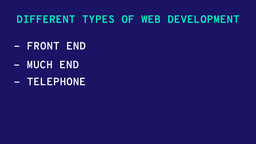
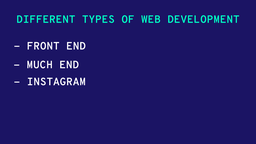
TELEPHONE: TELEPHONE -> INSTAGRAM (56, 82)
